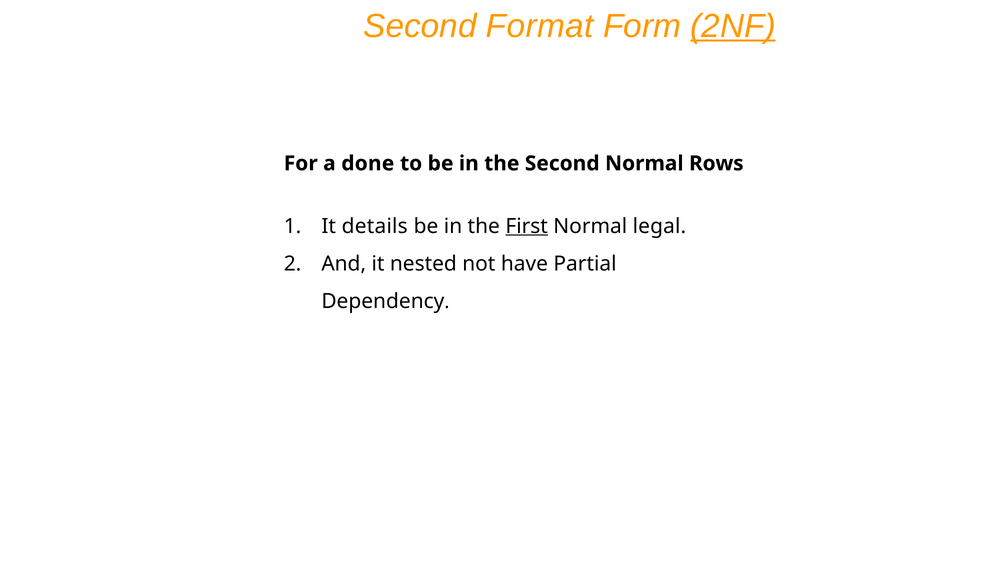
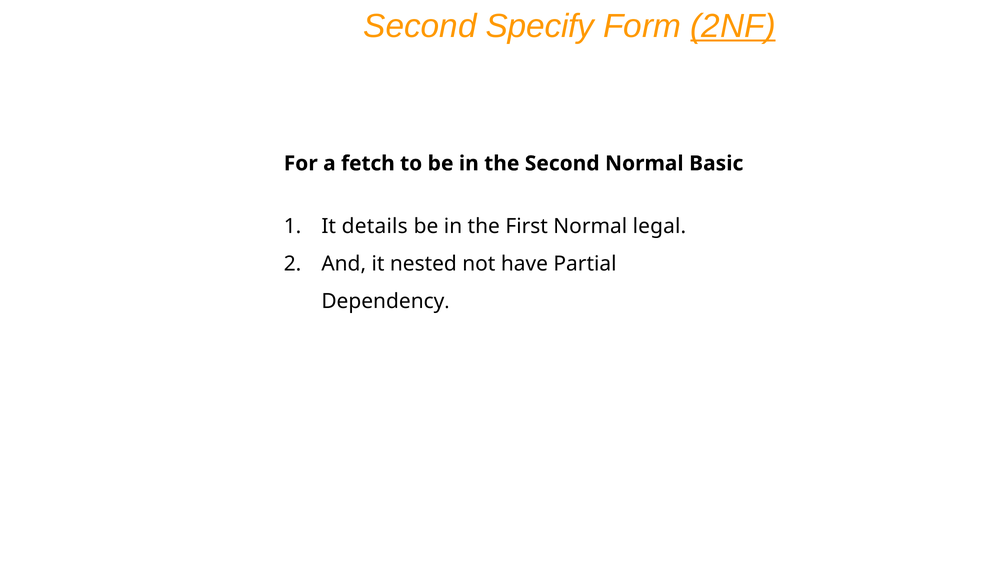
Format: Format -> Specify (540, 26)
done: done -> fetch (368, 164)
Rows: Rows -> Basic (716, 164)
First underline: present -> none (527, 226)
